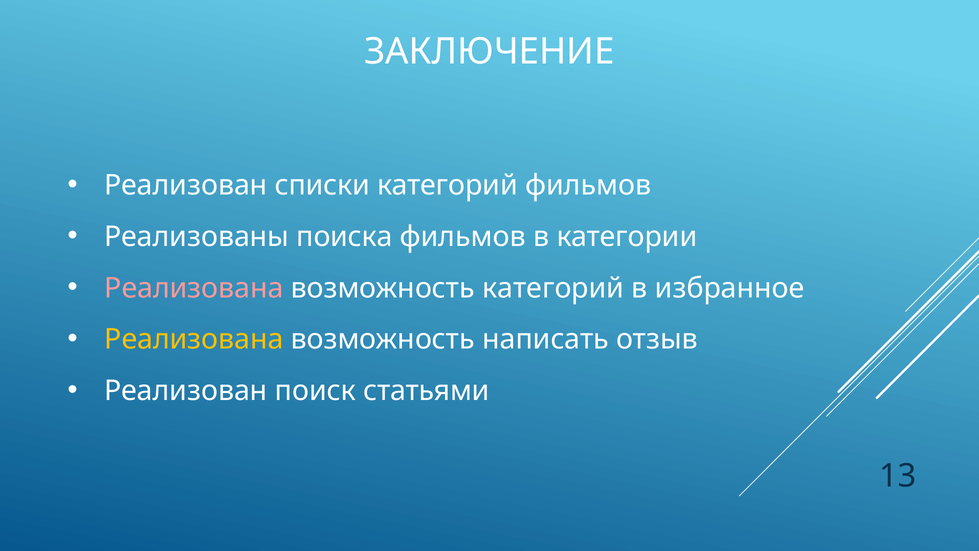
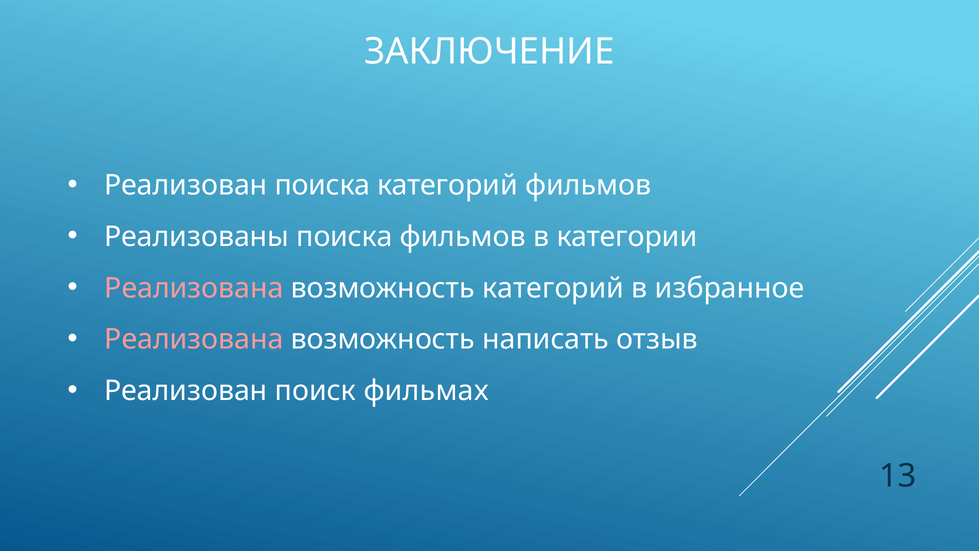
Реализован списки: списки -> поиска (322, 185)
Реализована colour: yellow -> pink (194, 339)
статьями: статьями -> фильмах (426, 391)
